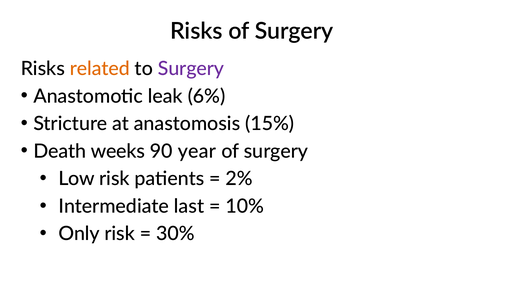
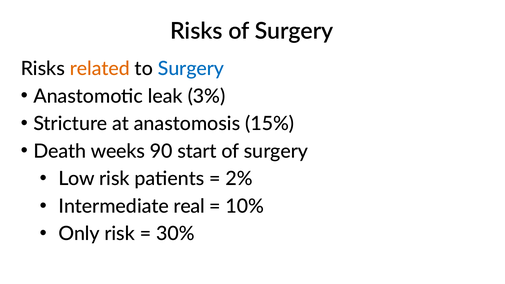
Surgery colour: purple -> blue (191, 69)
6%: 6% -> 3% (207, 96)
year: year -> start (197, 151)
last: last -> real (189, 206)
